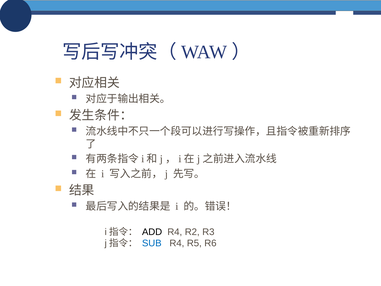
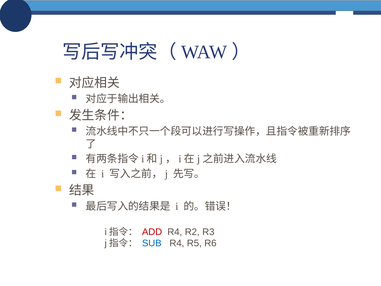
ADD colour: black -> red (152, 232)
